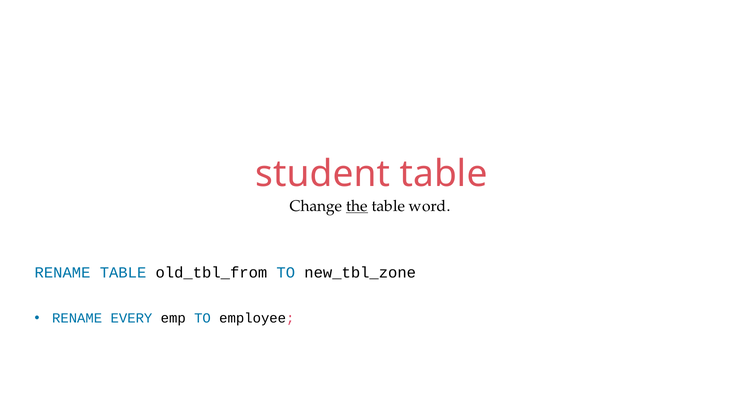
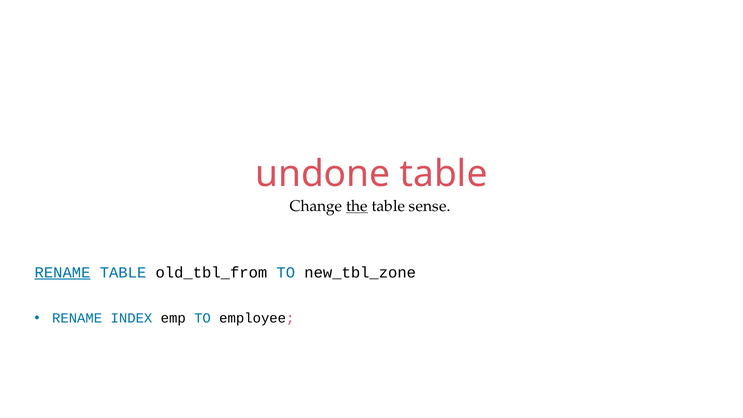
student: student -> undone (323, 174)
word: word -> sense (430, 206)
RENAME underline: none -> present (63, 272)
EVERY: EVERY -> INDEX (131, 318)
